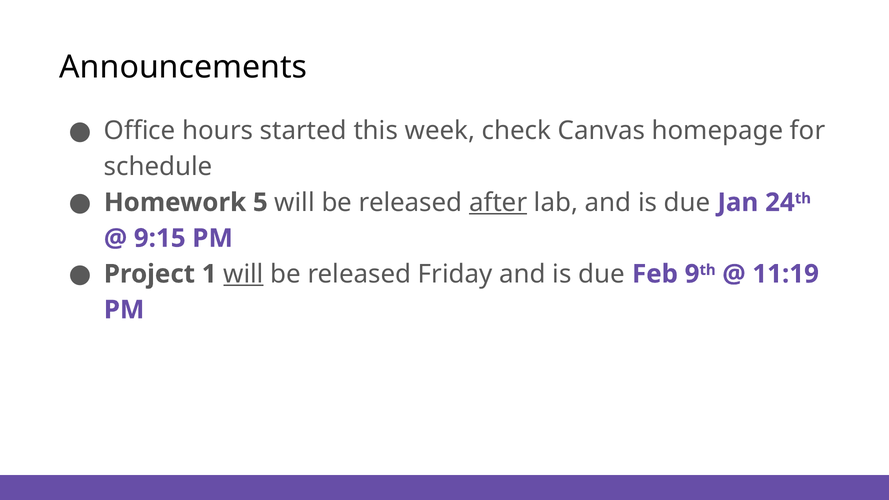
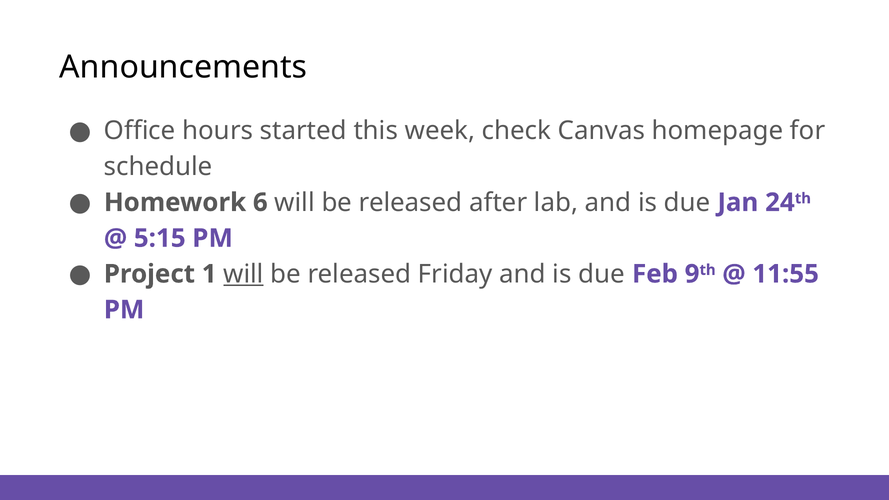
5: 5 -> 6 (260, 202)
after underline: present -> none (498, 202)
9:15: 9:15 -> 5:15 (160, 238)
11:19: 11:19 -> 11:55 (786, 274)
